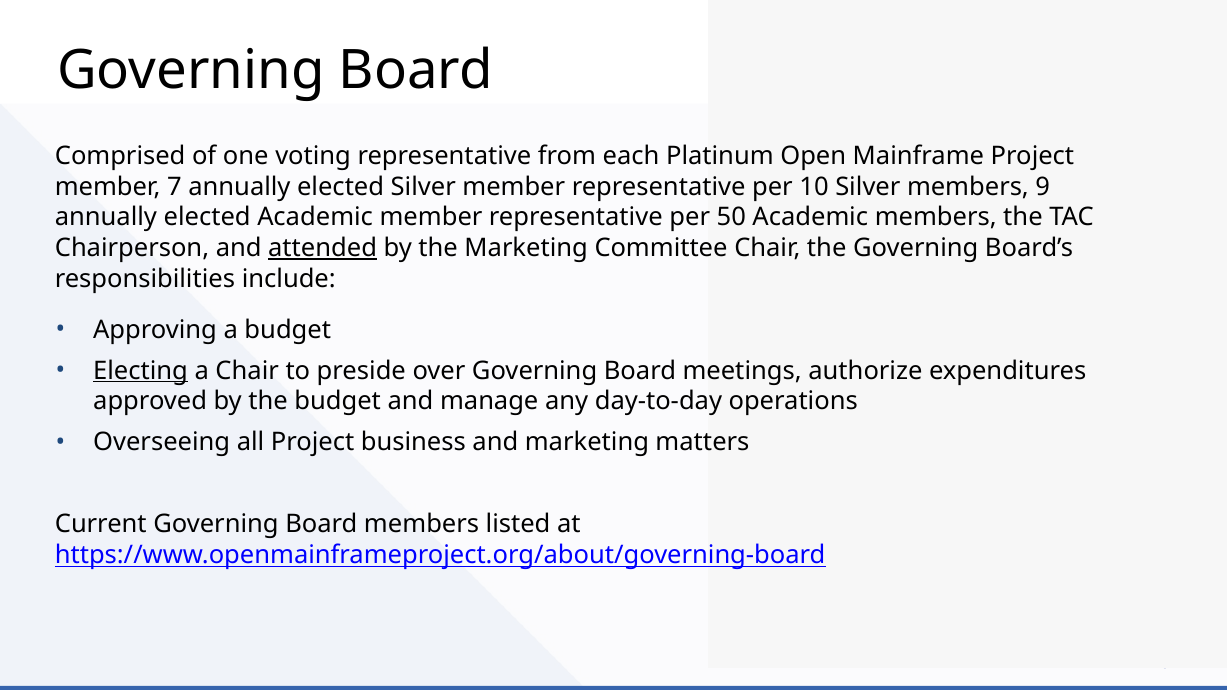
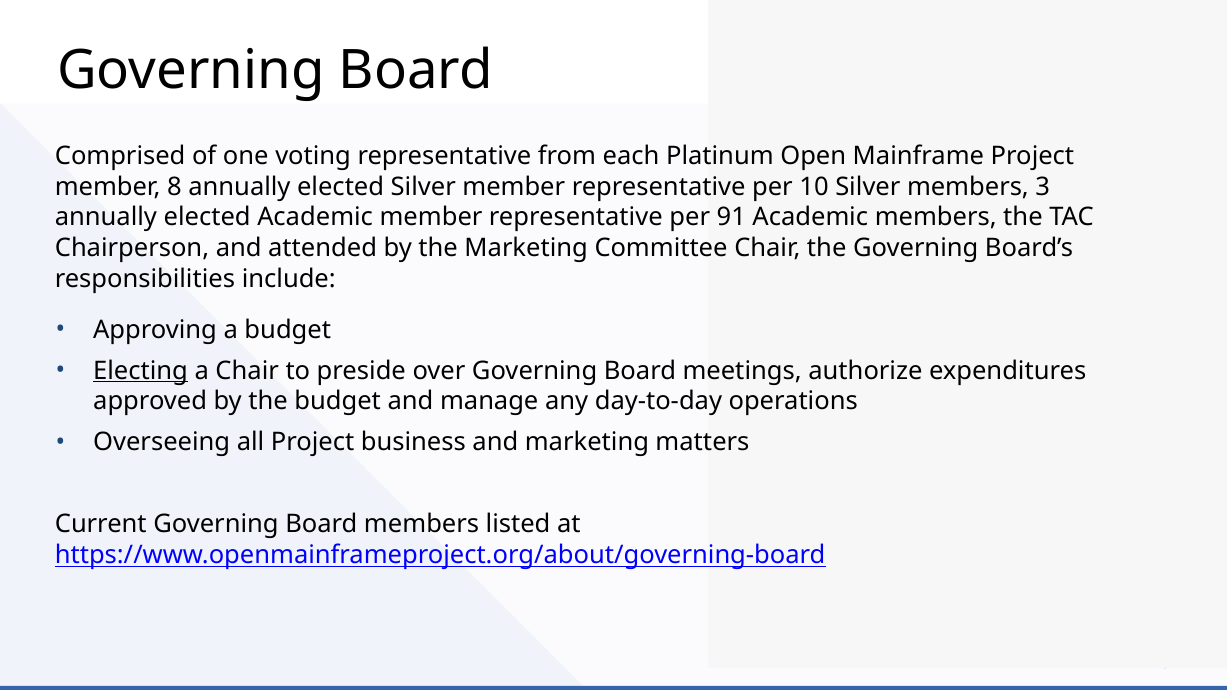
7: 7 -> 8 (174, 187)
9: 9 -> 3 (1043, 187)
50: 50 -> 91 (731, 217)
attended underline: present -> none (323, 248)
